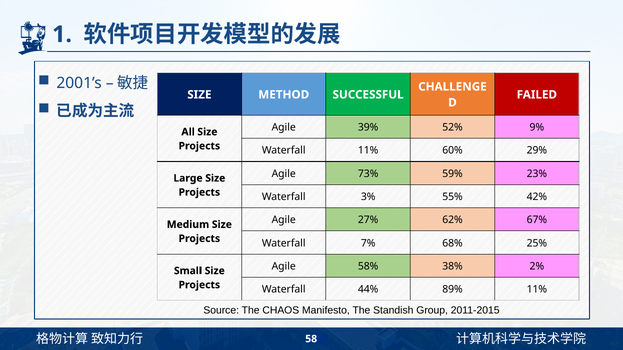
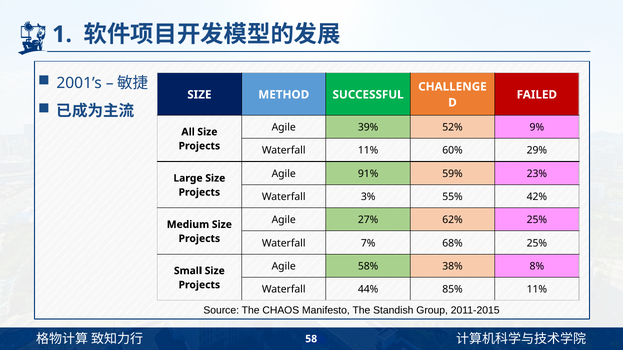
73%: 73% -> 91% (368, 174)
62% 67%: 67% -> 25% (537, 220)
2%: 2% -> 8% (537, 267)
89%: 89% -> 85% (453, 290)
